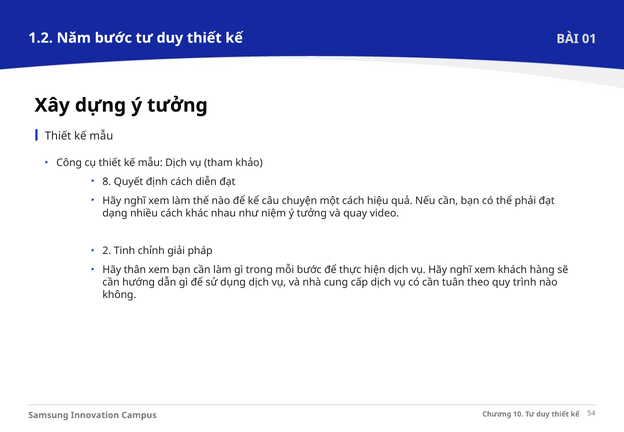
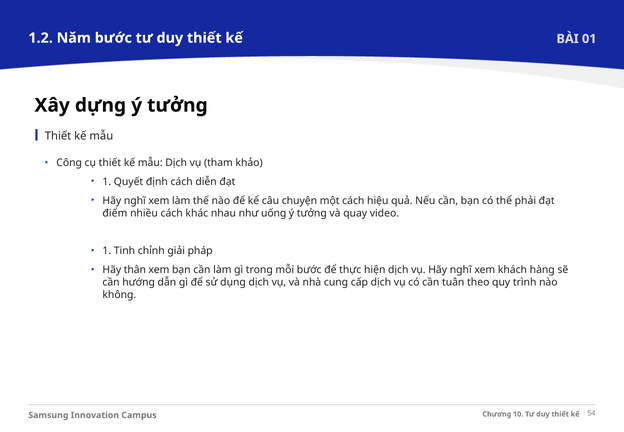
8: 8 -> 1 (107, 182)
dạng: dạng -> điểm (115, 213)
niệm: niệm -> uống (274, 213)
2: 2 -> 1 (107, 251)
